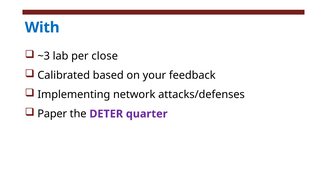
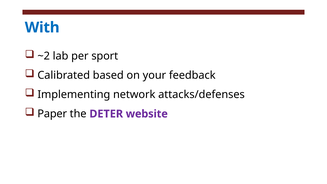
~3: ~3 -> ~2 (44, 56)
close: close -> sport (105, 56)
quarter: quarter -> website (147, 114)
